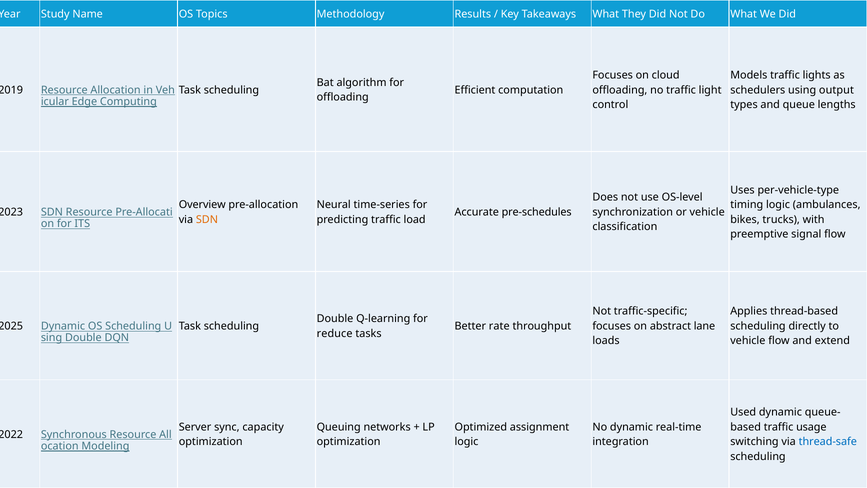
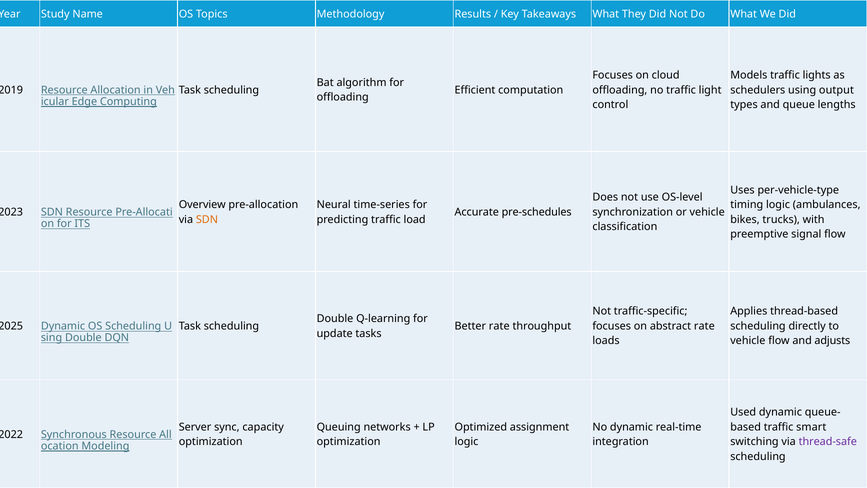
abstract lane: lane -> rate (704, 326)
reduce: reduce -> update (335, 333)
extend: extend -> adjusts (832, 341)
usage: usage -> smart (811, 427)
thread-safe colour: blue -> purple (828, 442)
